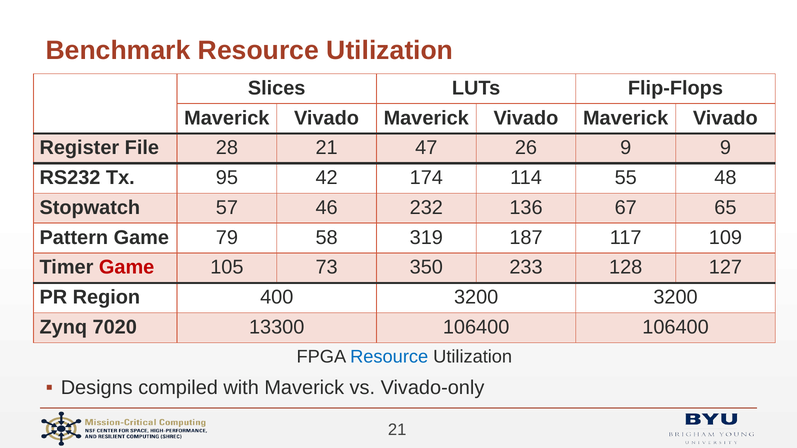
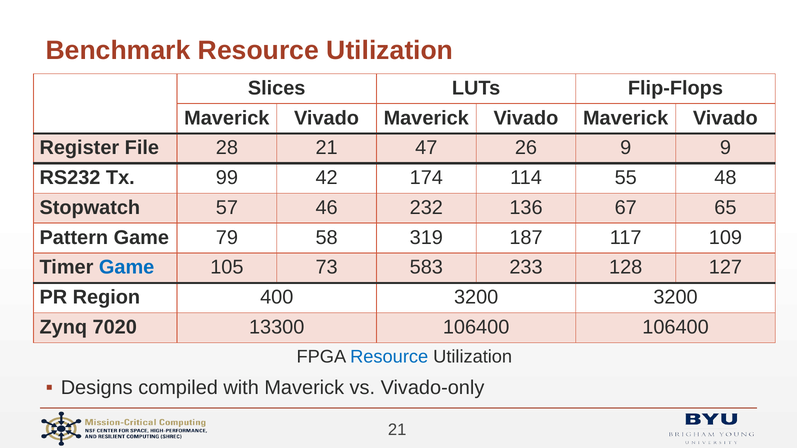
95: 95 -> 99 (227, 178)
Game colour: red -> blue (127, 268)
350: 350 -> 583 (426, 268)
